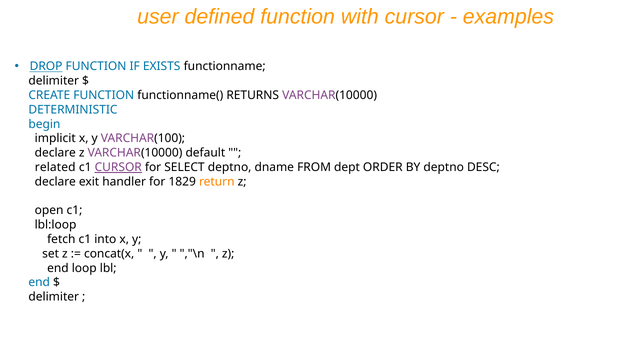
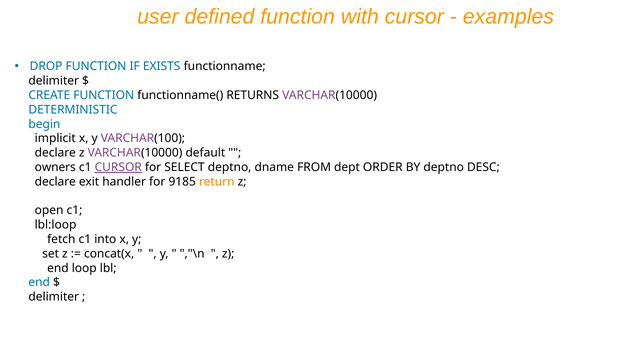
DROP underline: present -> none (46, 66)
related: related -> owners (55, 167)
1829: 1829 -> 9185 (182, 181)
